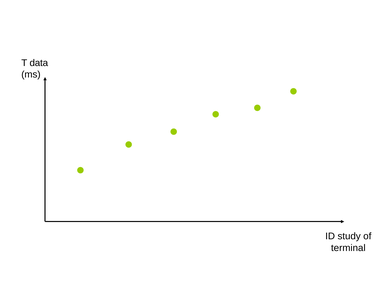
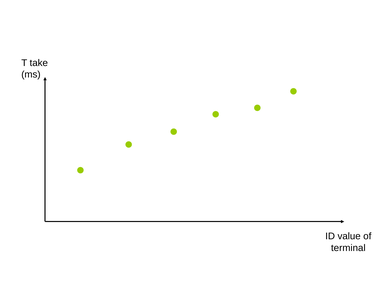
data: data -> take (39, 63)
study: study -> value (349, 237)
